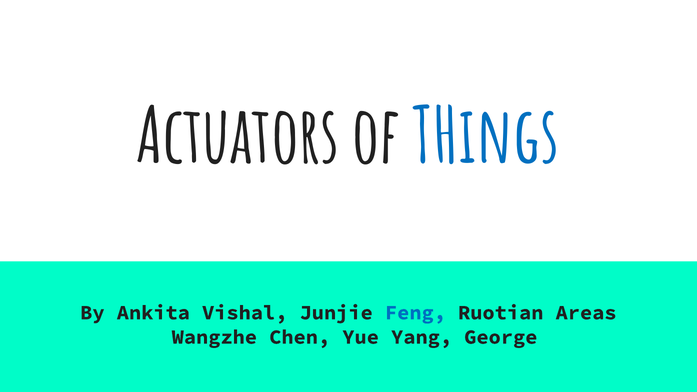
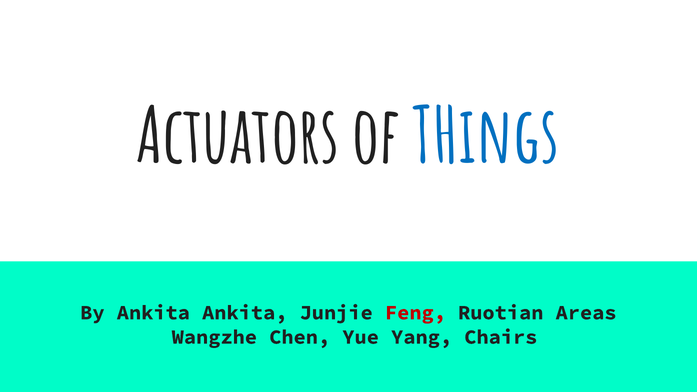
Ankita Vishal: Vishal -> Ankita (245, 313)
Feng colour: blue -> red (415, 313)
George: George -> Chairs (501, 337)
